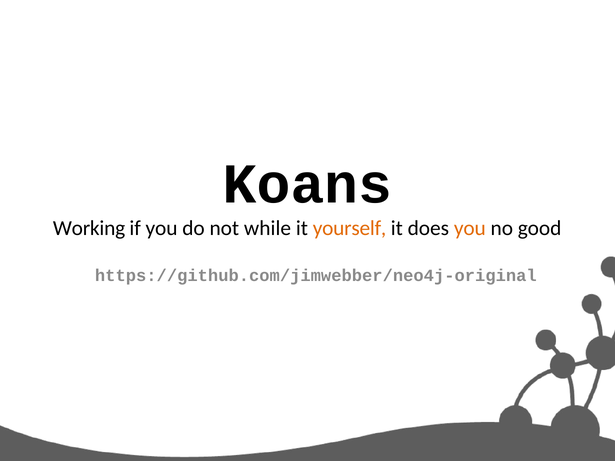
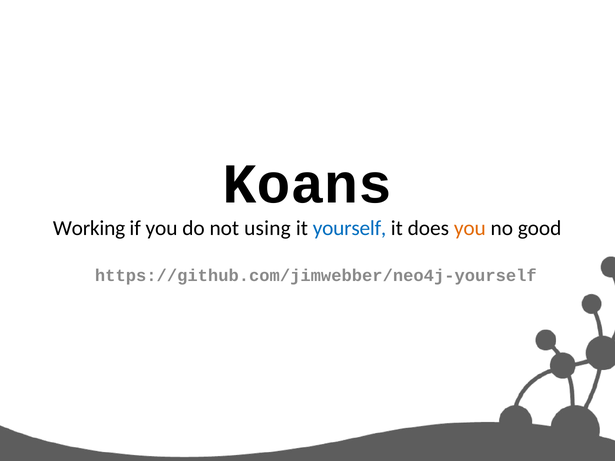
while: while -> using (267, 228)
yourself colour: orange -> blue (350, 228)
https://github.com/jimwebber/neo4j-original: https://github.com/jimwebber/neo4j-original -> https://github.com/jimwebber/neo4j-yourself (316, 276)
